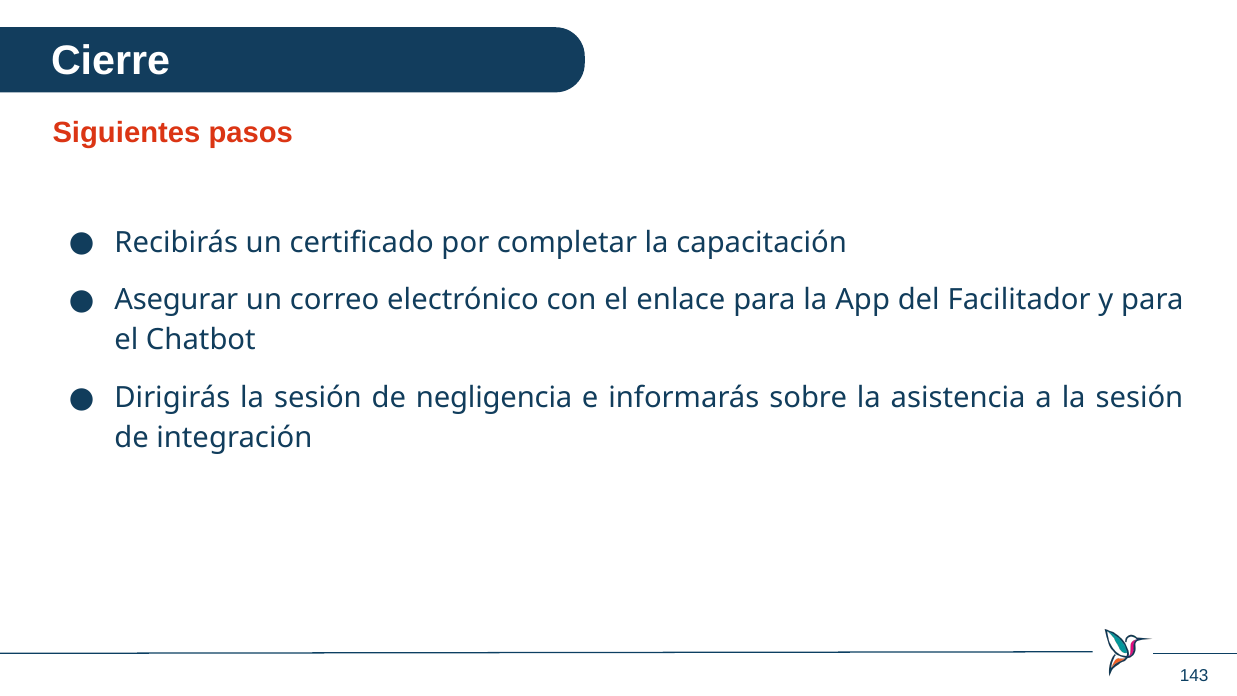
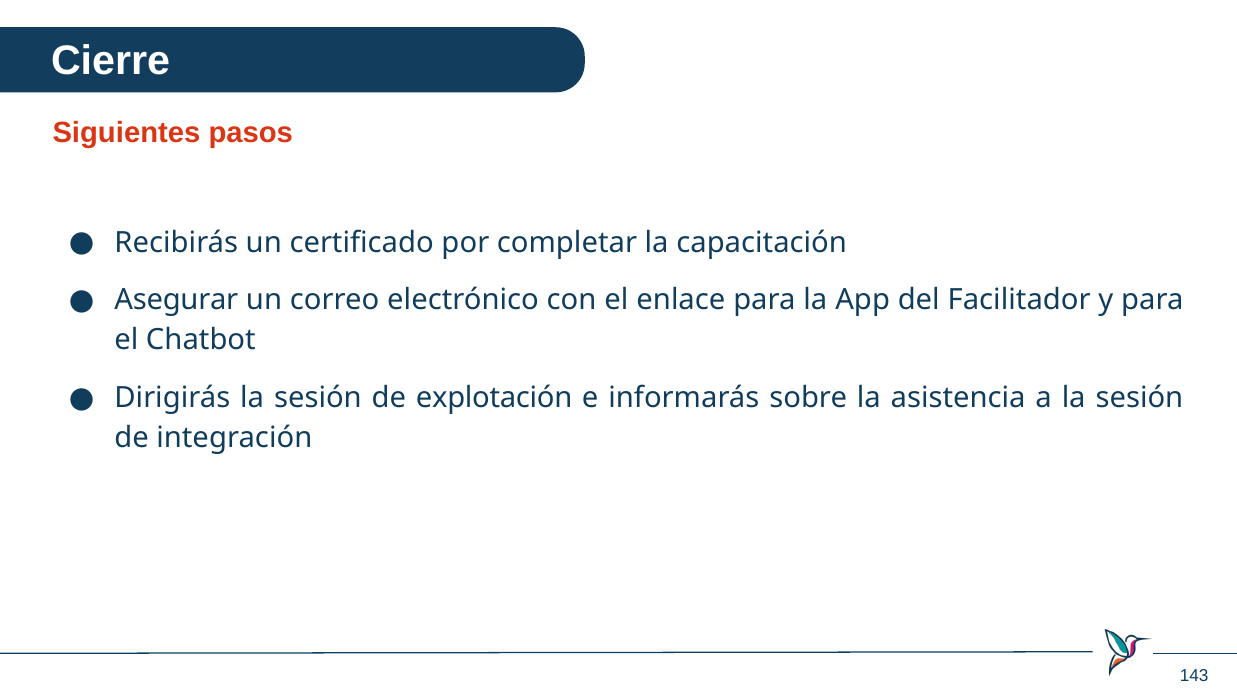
negligencia: negligencia -> explotación (494, 398)
